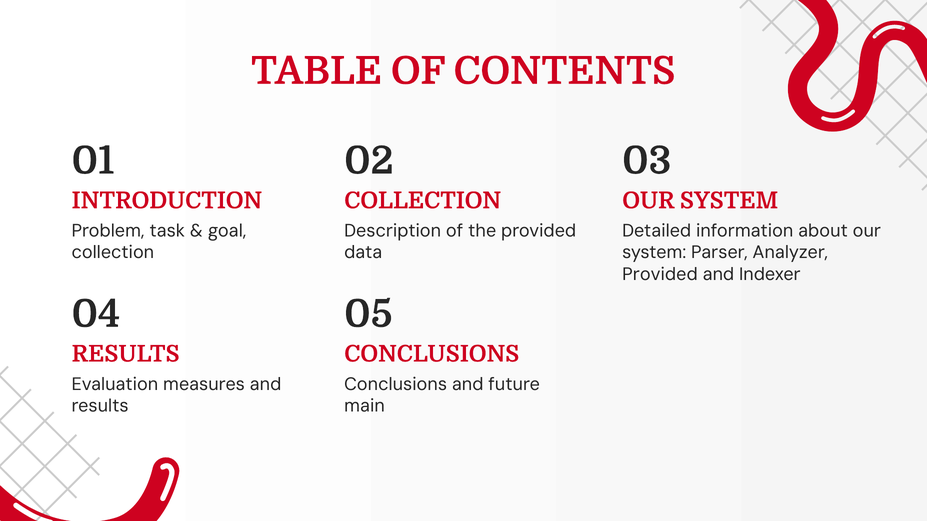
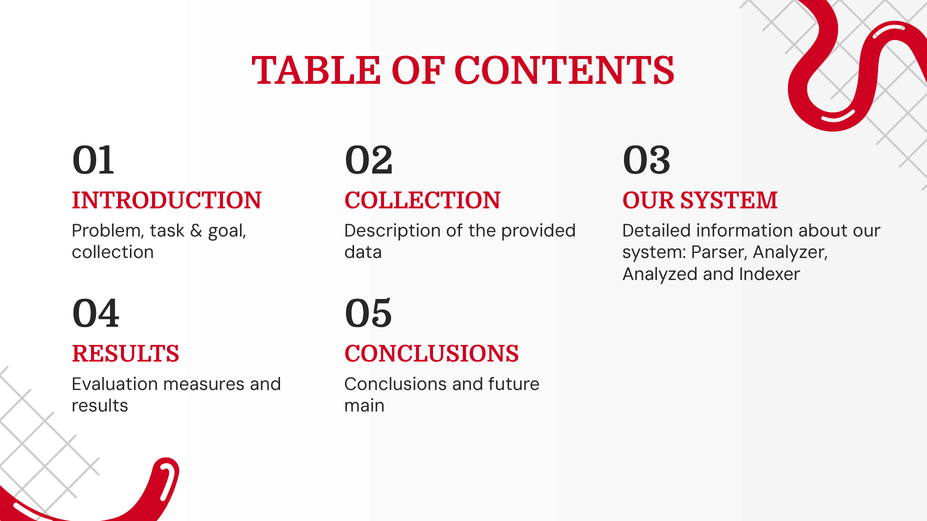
Provided: Provided -> Analyzed (660, 274)
